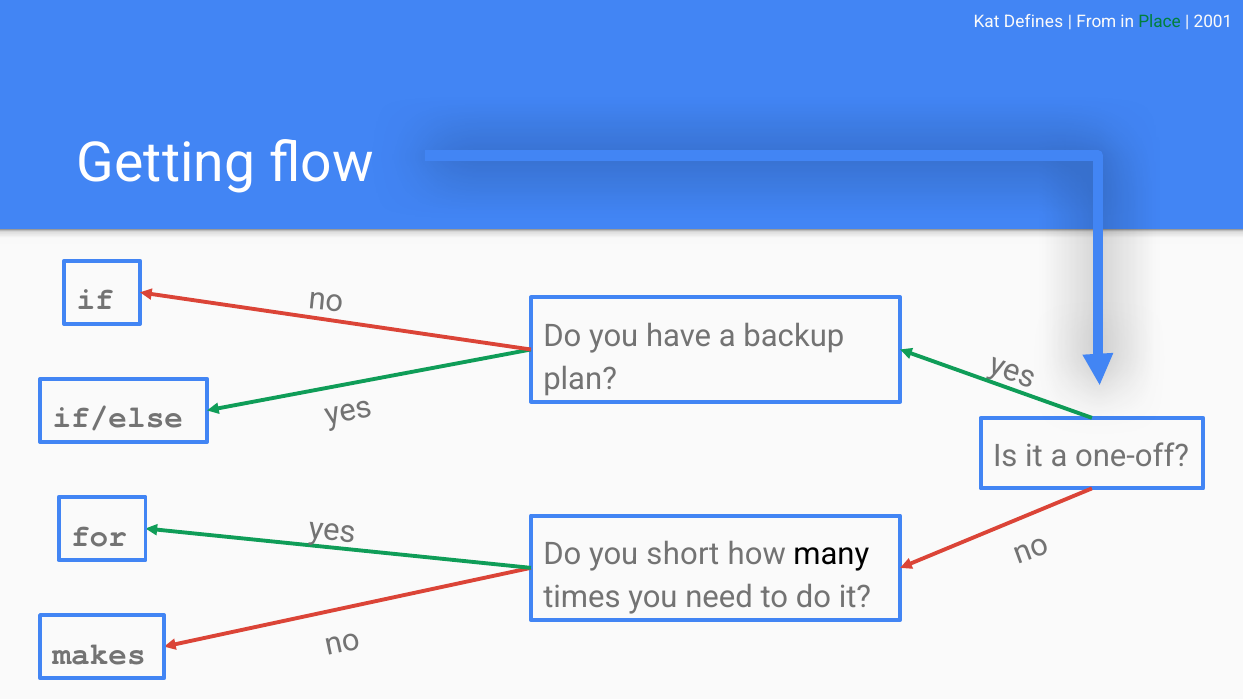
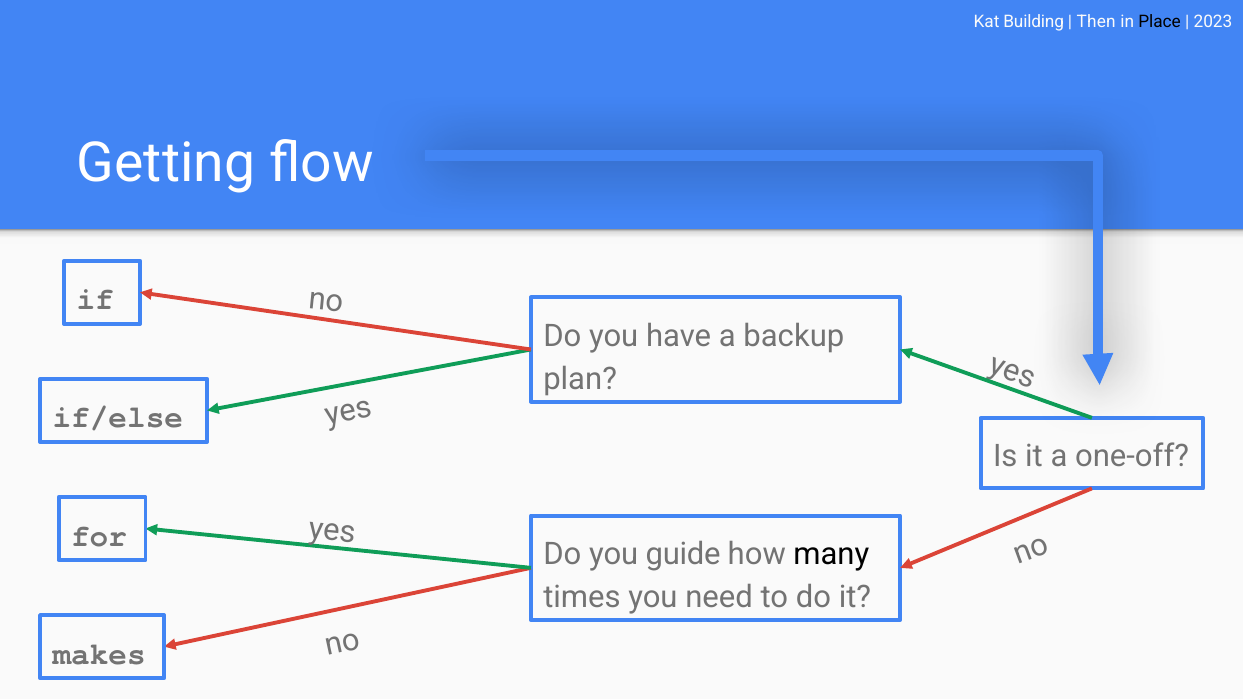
Defines: Defines -> Building (1034, 22)
From: From -> Then (1096, 22)
Place colour: green -> black (1160, 22)
2001: 2001 -> 2023 (1213, 22)
short: short -> guide (683, 555)
